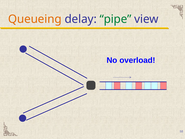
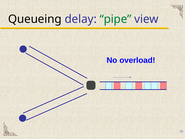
Queueing colour: orange -> black (35, 19)
